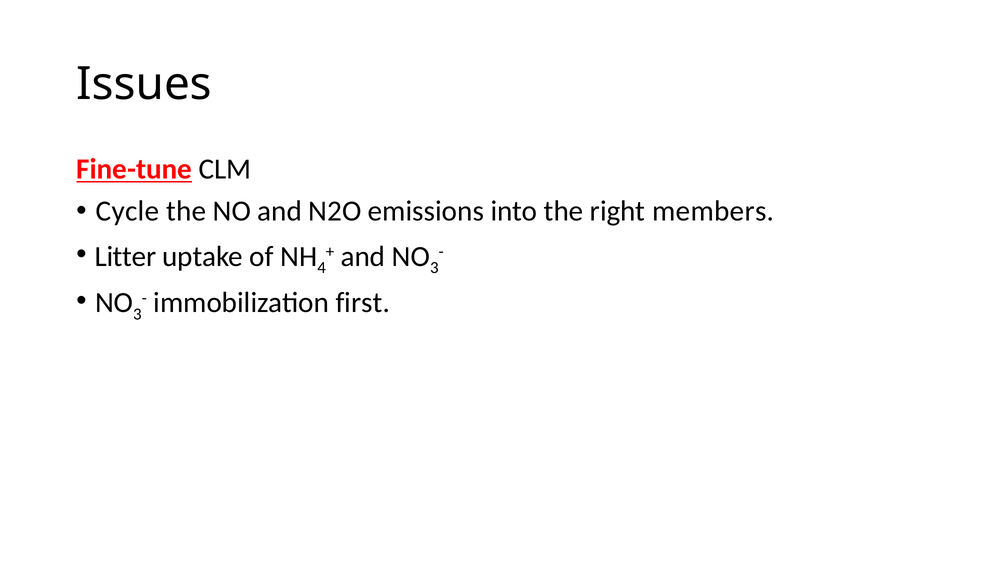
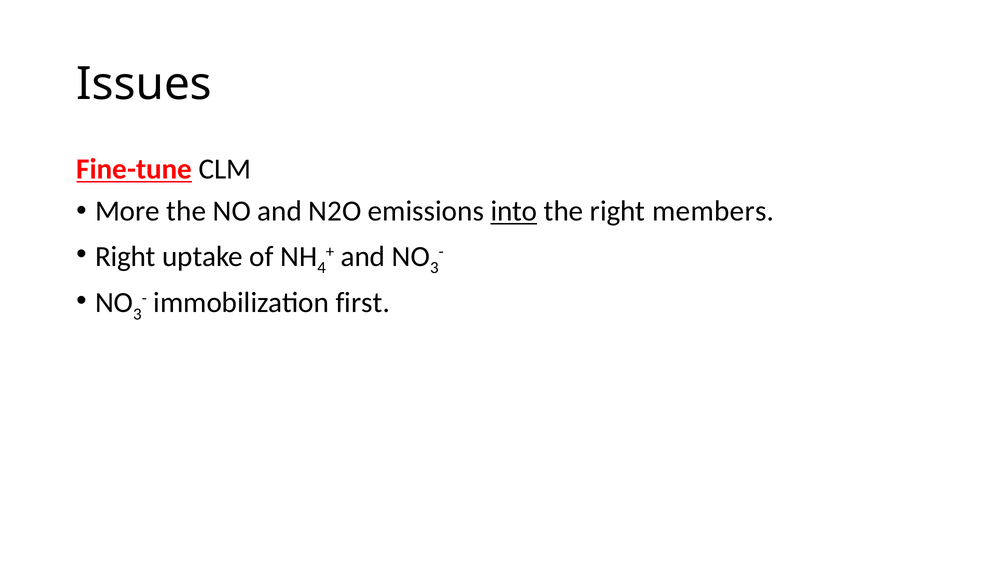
Cycle: Cycle -> More (128, 211)
into underline: none -> present (514, 211)
Litter: Litter -> Right (125, 256)
